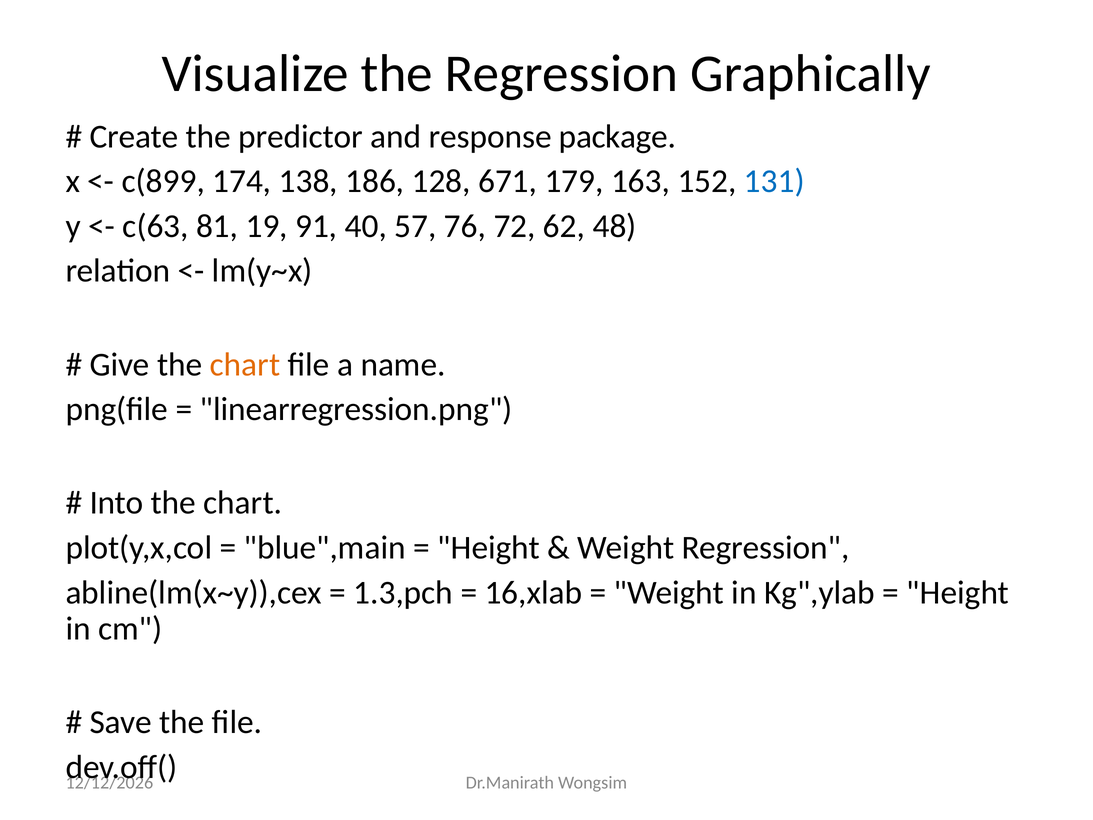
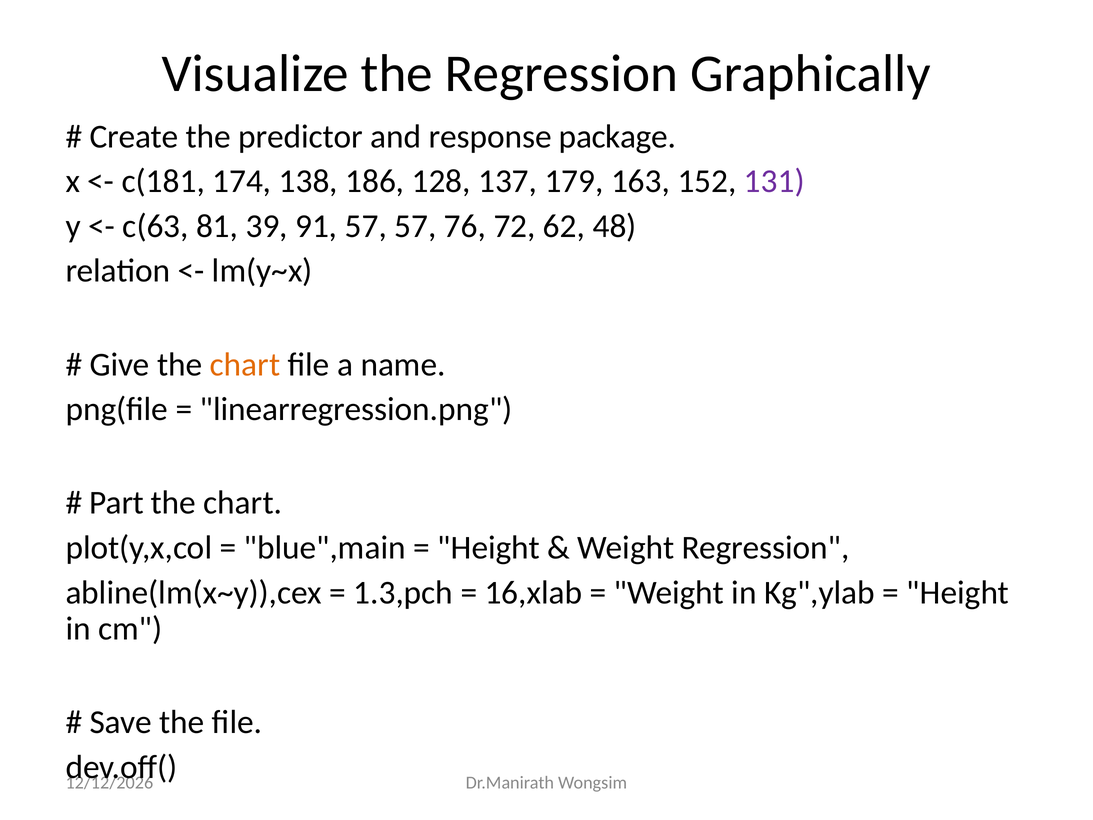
c(899: c(899 -> c(181 (163, 181)
671: 671 -> 137 (508, 181)
131 colour: blue -> purple (774, 181)
19: 19 -> 39 (267, 226)
91 40: 40 -> 57 (366, 226)
Into: Into -> Part (117, 503)
